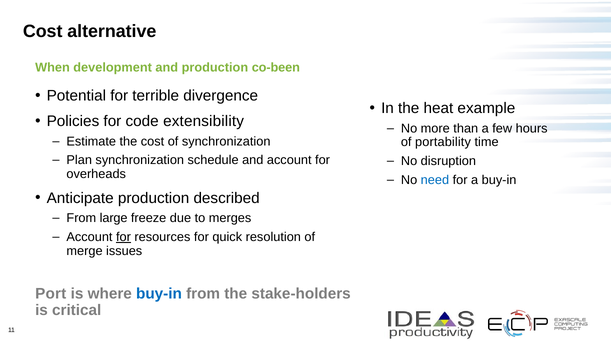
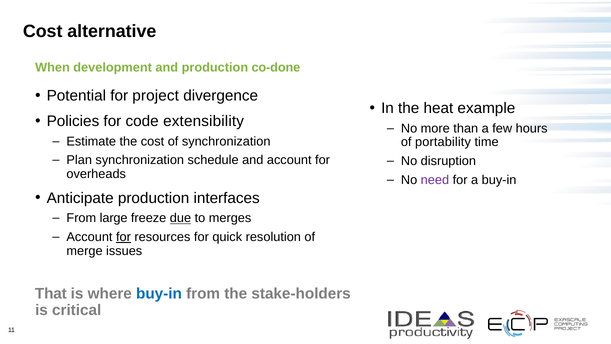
co-been: co-been -> co-done (276, 68)
terrible: terrible -> project (156, 96)
need colour: blue -> purple (435, 180)
described: described -> interfaces (227, 198)
due underline: none -> present (180, 218)
Port: Port -> That (51, 294)
